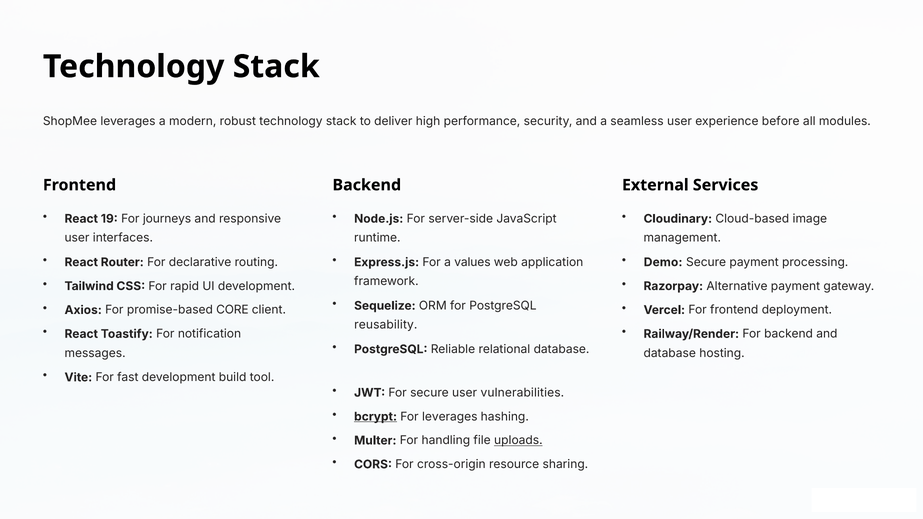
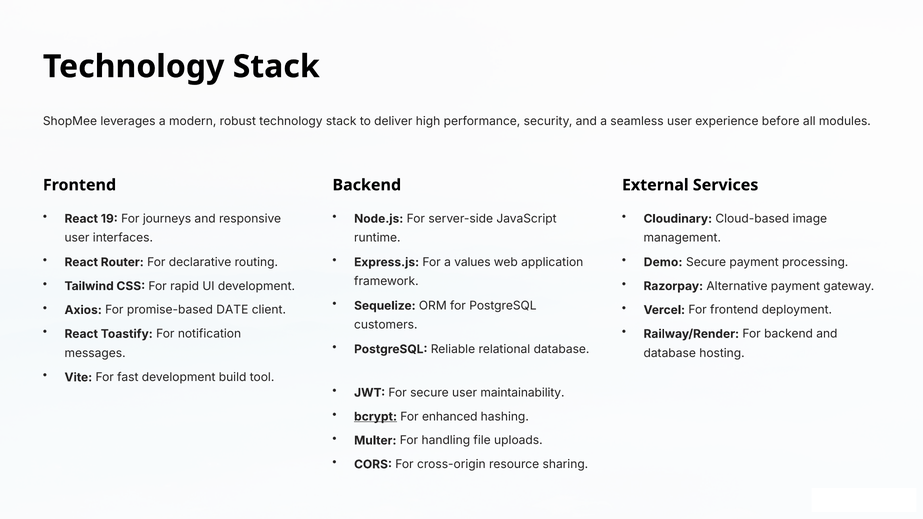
CORE: CORE -> DATE (232, 310)
reusability: reusability -> customers (386, 325)
vulnerabilities: vulnerabilities -> maintainability (522, 393)
For leverages: leverages -> enhanced (450, 417)
uploads underline: present -> none (518, 441)
